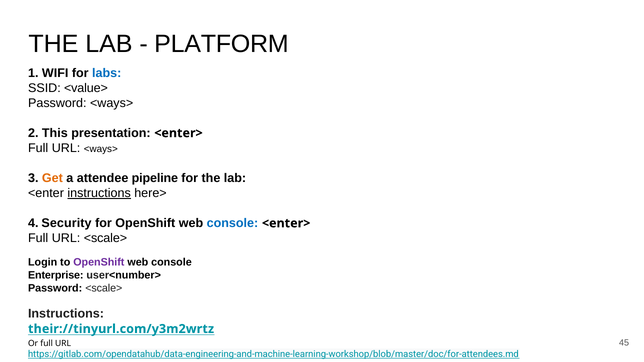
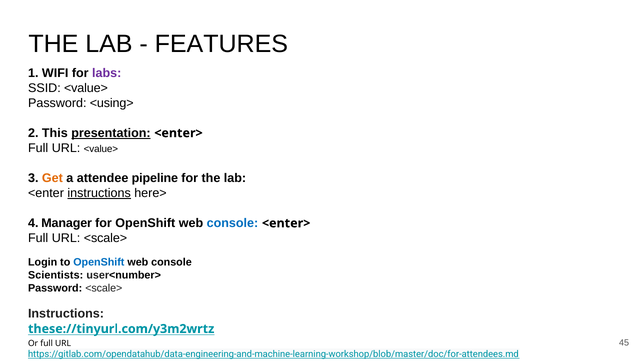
PLATFORM: PLATFORM -> FEATURES (221, 44)
labs colour: blue -> purple (107, 73)
Password <ways>: <ways> -> <using> (112, 103)
presentation underline: none -> present (111, 133)
URL <ways>: <ways> -> <value> (101, 149)
Security: Security -> Manager (67, 223)
OpenShift colour: purple -> blue (99, 262)
Enterprise: Enterprise -> Scientists (56, 275)
their://tinyurl.com/y3m2wrtz: their://tinyurl.com/y3m2wrtz -> these://tinyurl.com/y3m2wrtz (121, 329)
